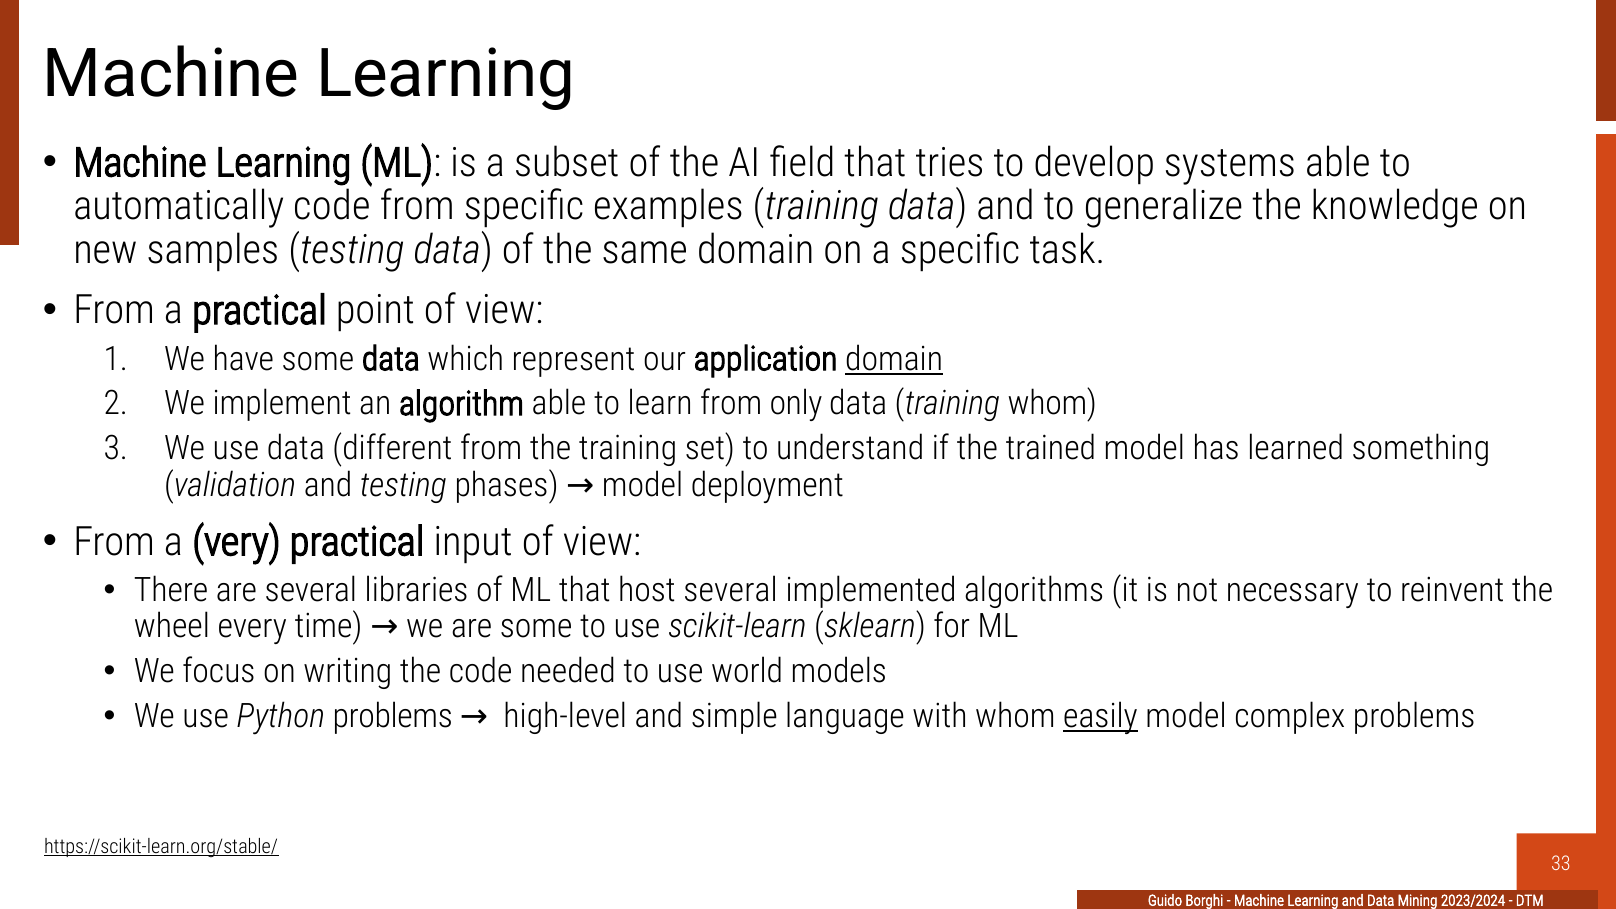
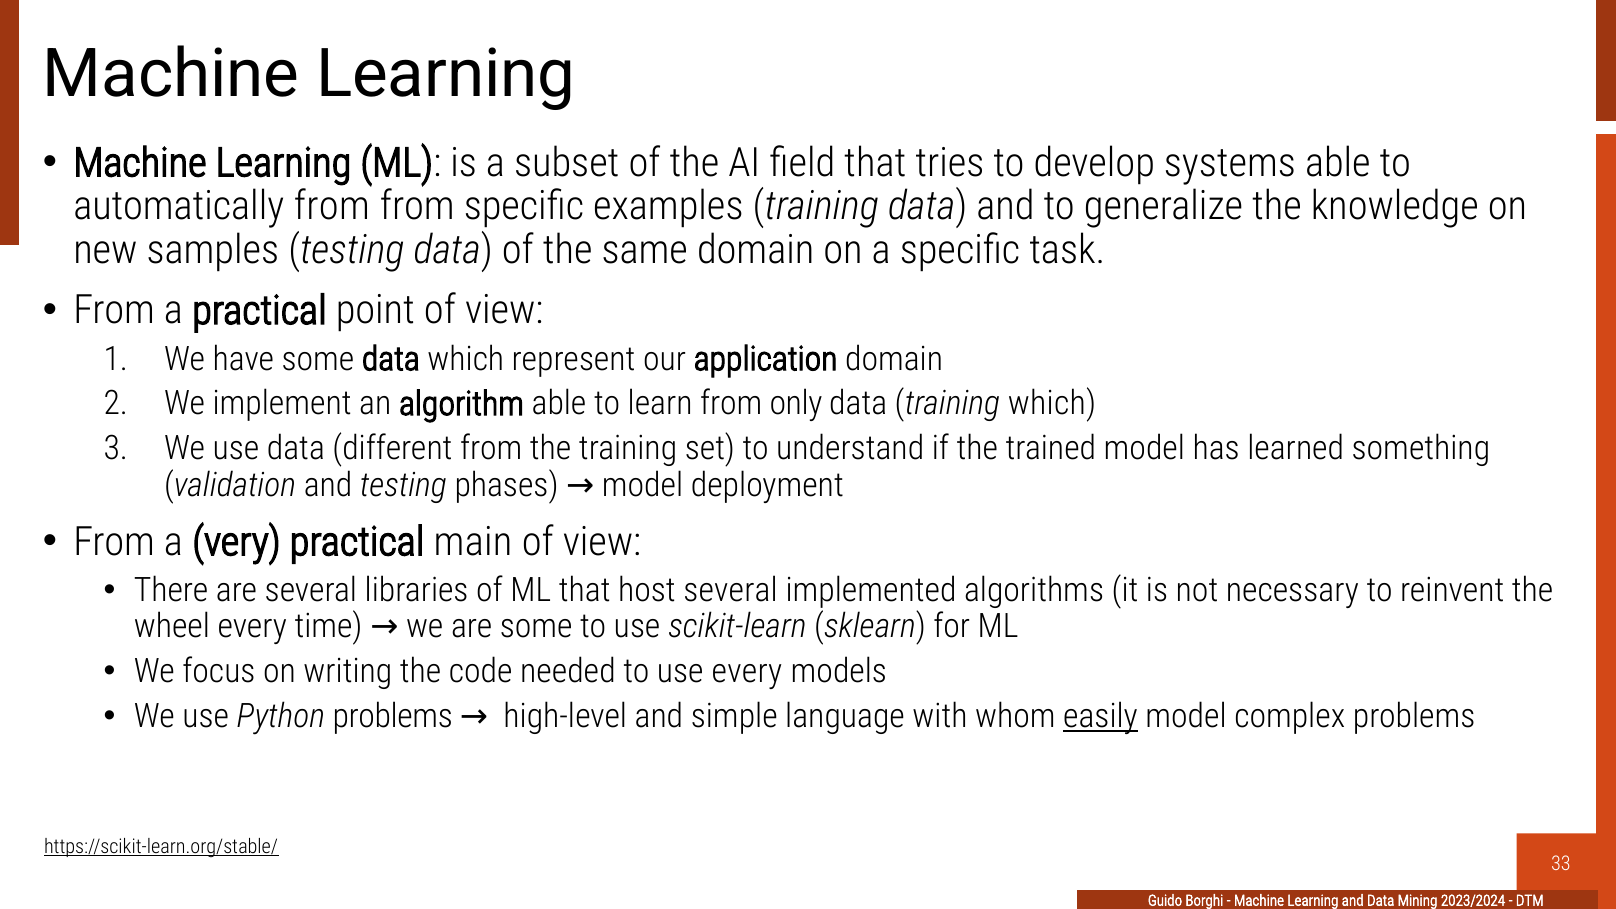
automatically code: code -> from (332, 207)
domain underline: present -> none (894, 359)
training whom: whom -> which (1052, 404)
input: input -> main (473, 542)
use world: world -> every (747, 672)
